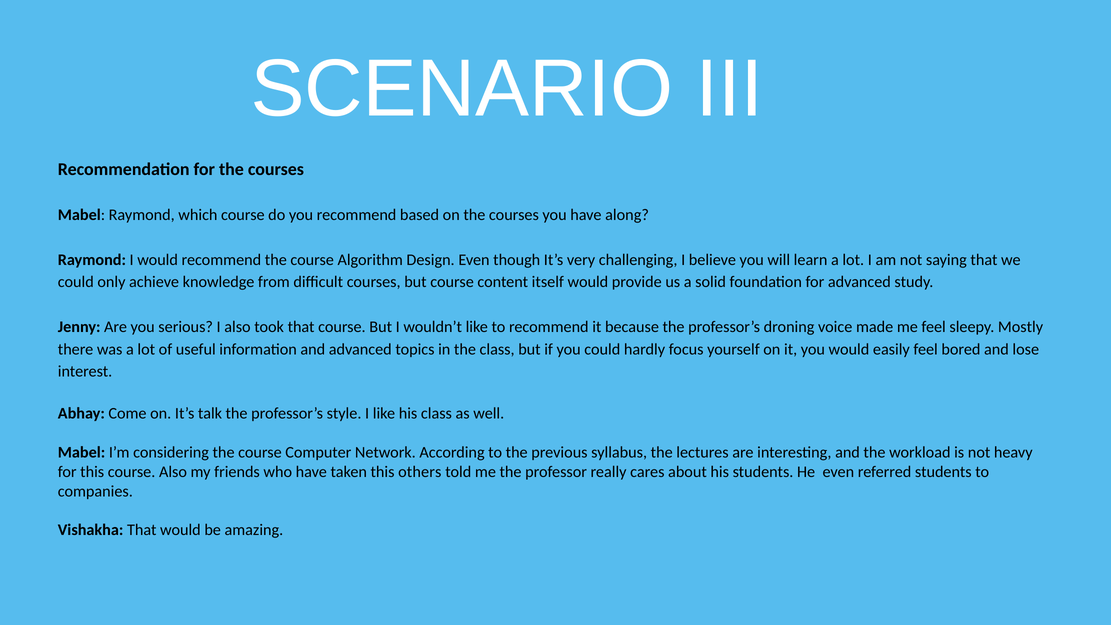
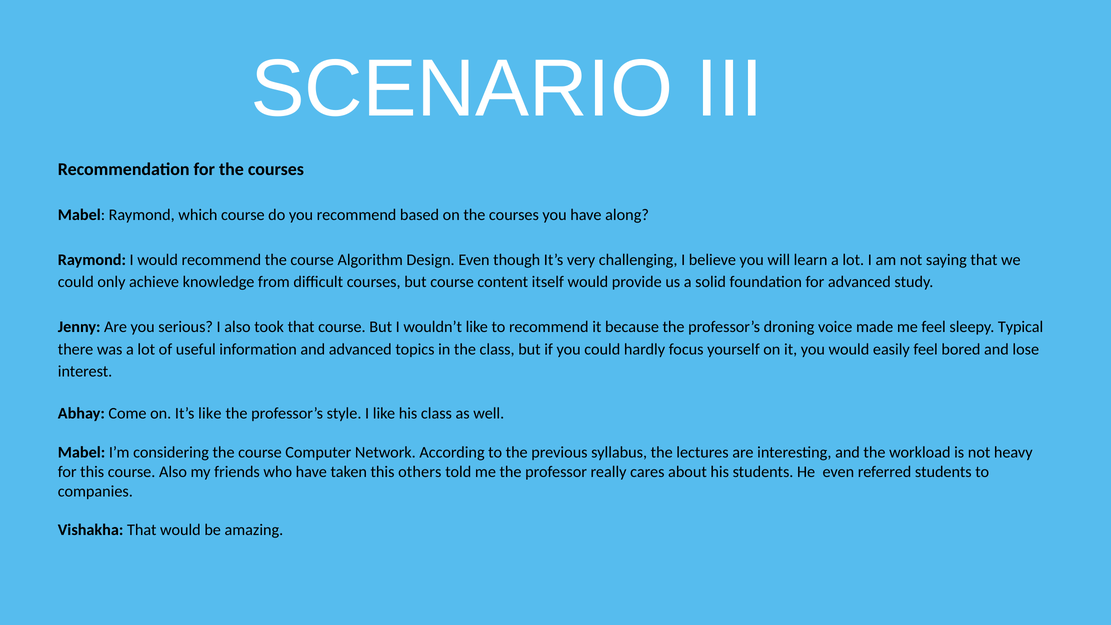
Mostly: Mostly -> Typical (1021, 327)
It’s talk: talk -> like (210, 413)
